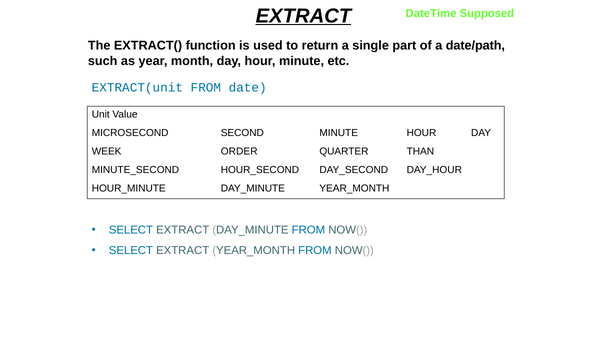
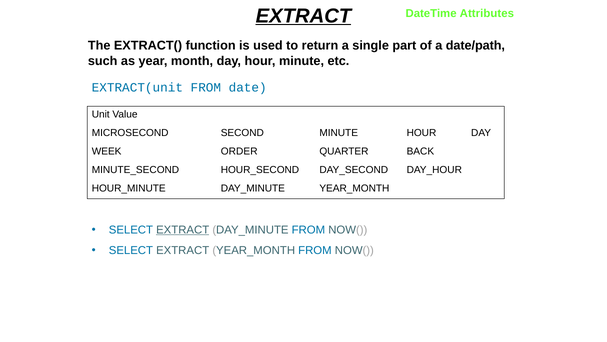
Supposed: Supposed -> Attributes (487, 14)
THAN: THAN -> BACK (420, 151)
EXTRACT underline: none -> present (183, 230)
